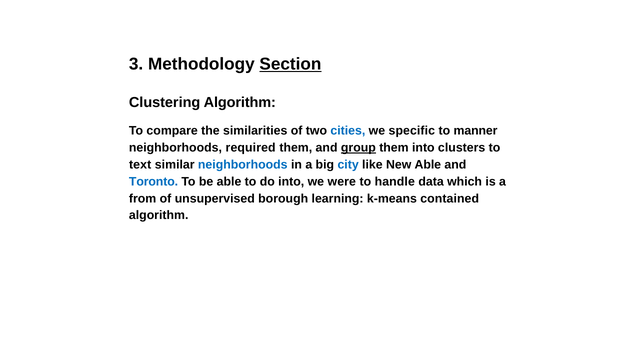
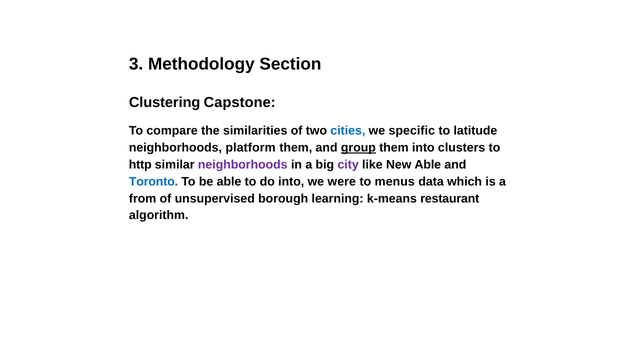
Section underline: present -> none (290, 64)
Clustering Algorithm: Algorithm -> Capstone (240, 102)
manner: manner -> latitude (475, 131)
required: required -> platform (251, 148)
text: text -> http (140, 165)
neighborhoods colour: blue -> purple (243, 165)
city colour: blue -> purple (348, 165)
handle: handle -> menus (395, 182)
contained: contained -> restaurant (450, 199)
